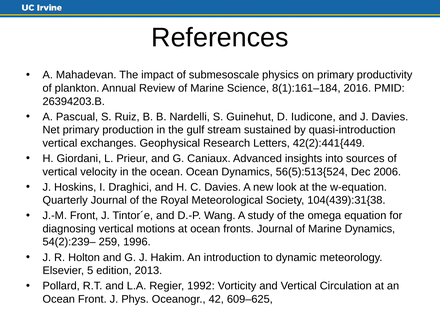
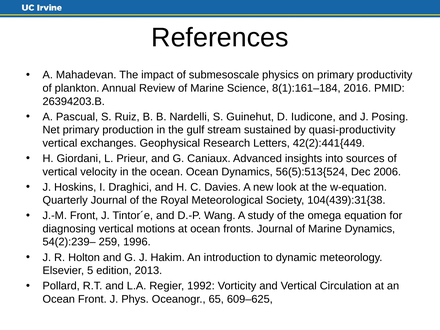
J Davies: Davies -> Posing (390, 117)
quasi-introduction: quasi-introduction -> quasi-productivity (352, 130)
42: 42 -> 65 (216, 299)
